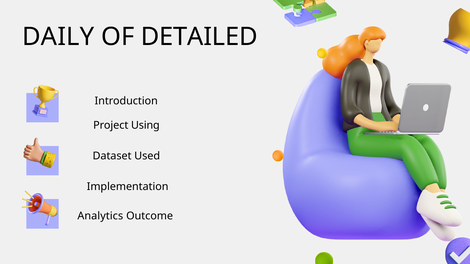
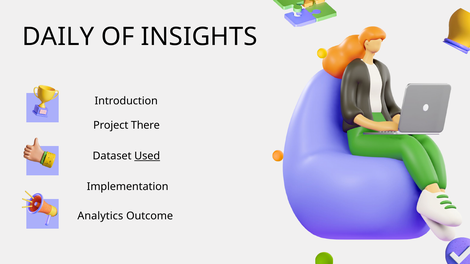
DETAILED: DETAILED -> INSIGHTS (199, 37)
Using: Using -> There (145, 125)
Used underline: none -> present (147, 156)
